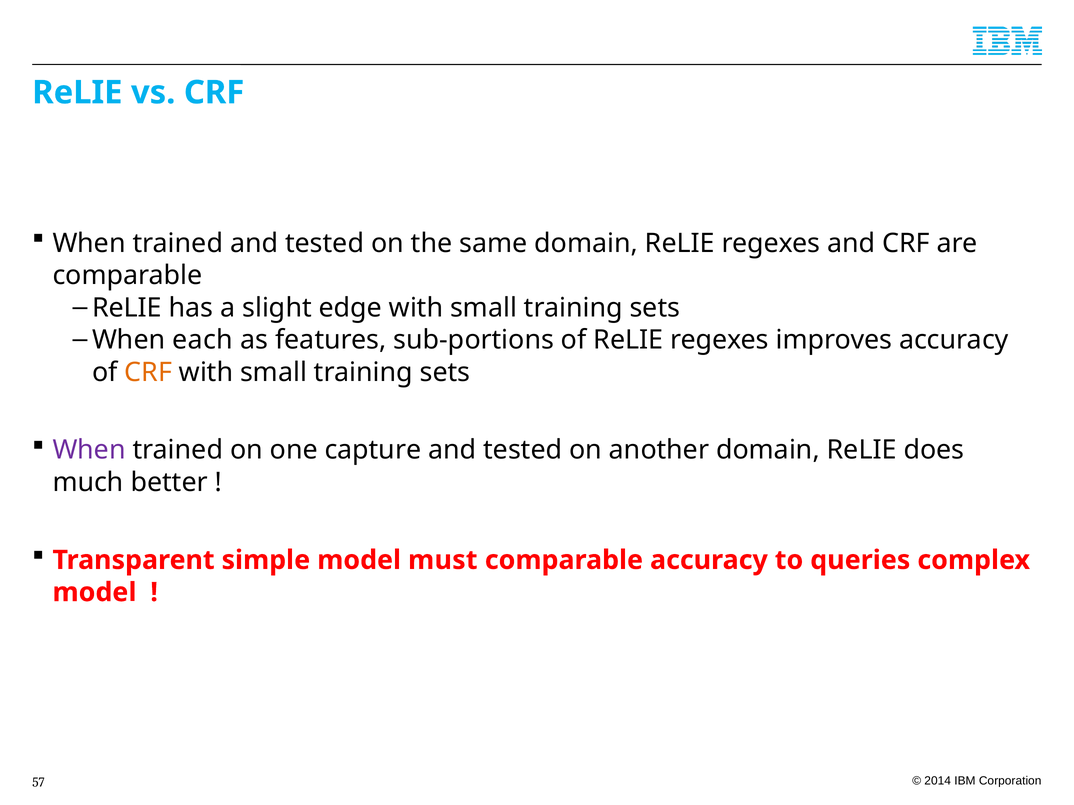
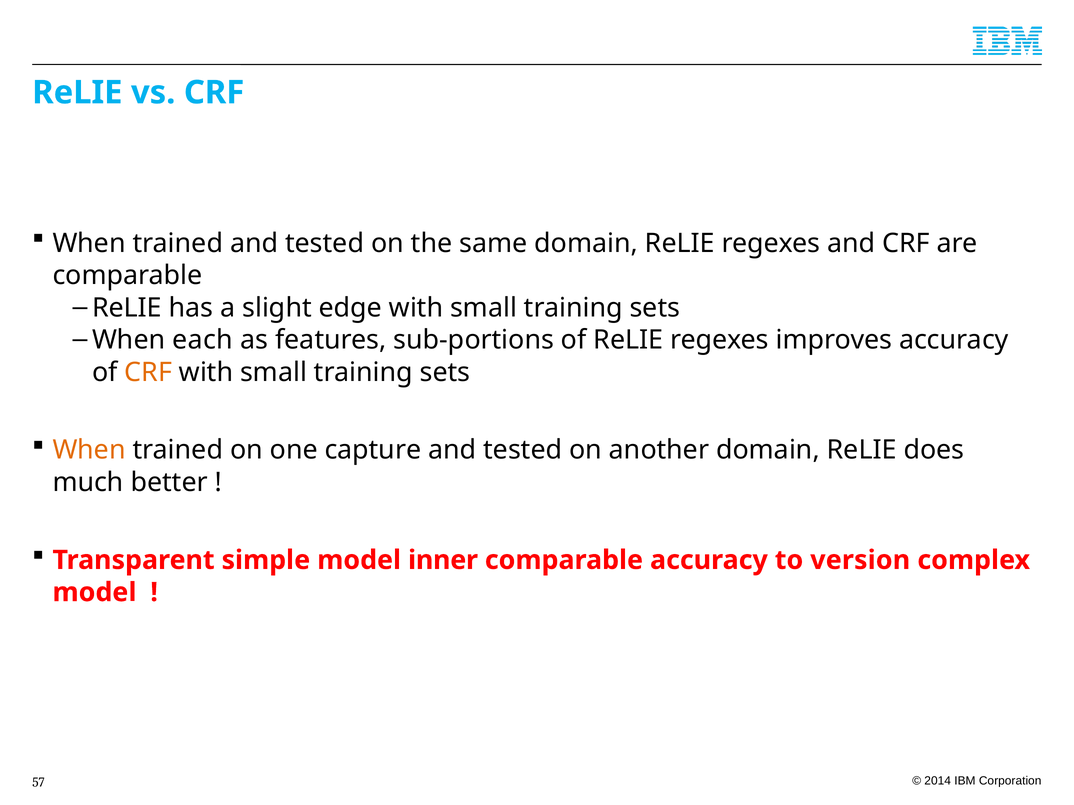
When colour: purple -> orange (89, 450)
must: must -> inner (443, 560)
queries: queries -> version (860, 560)
